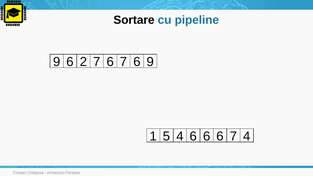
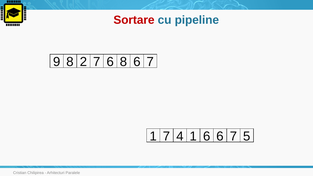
Sortare colour: black -> red (134, 20)
9 6: 6 -> 8 (70, 62)
7 6 7: 7 -> 8 (124, 62)
9: 9 -> 7 (150, 62)
1 5: 5 -> 7 (167, 136)
4 6: 6 -> 1 (193, 136)
7 4: 4 -> 5 (247, 136)
